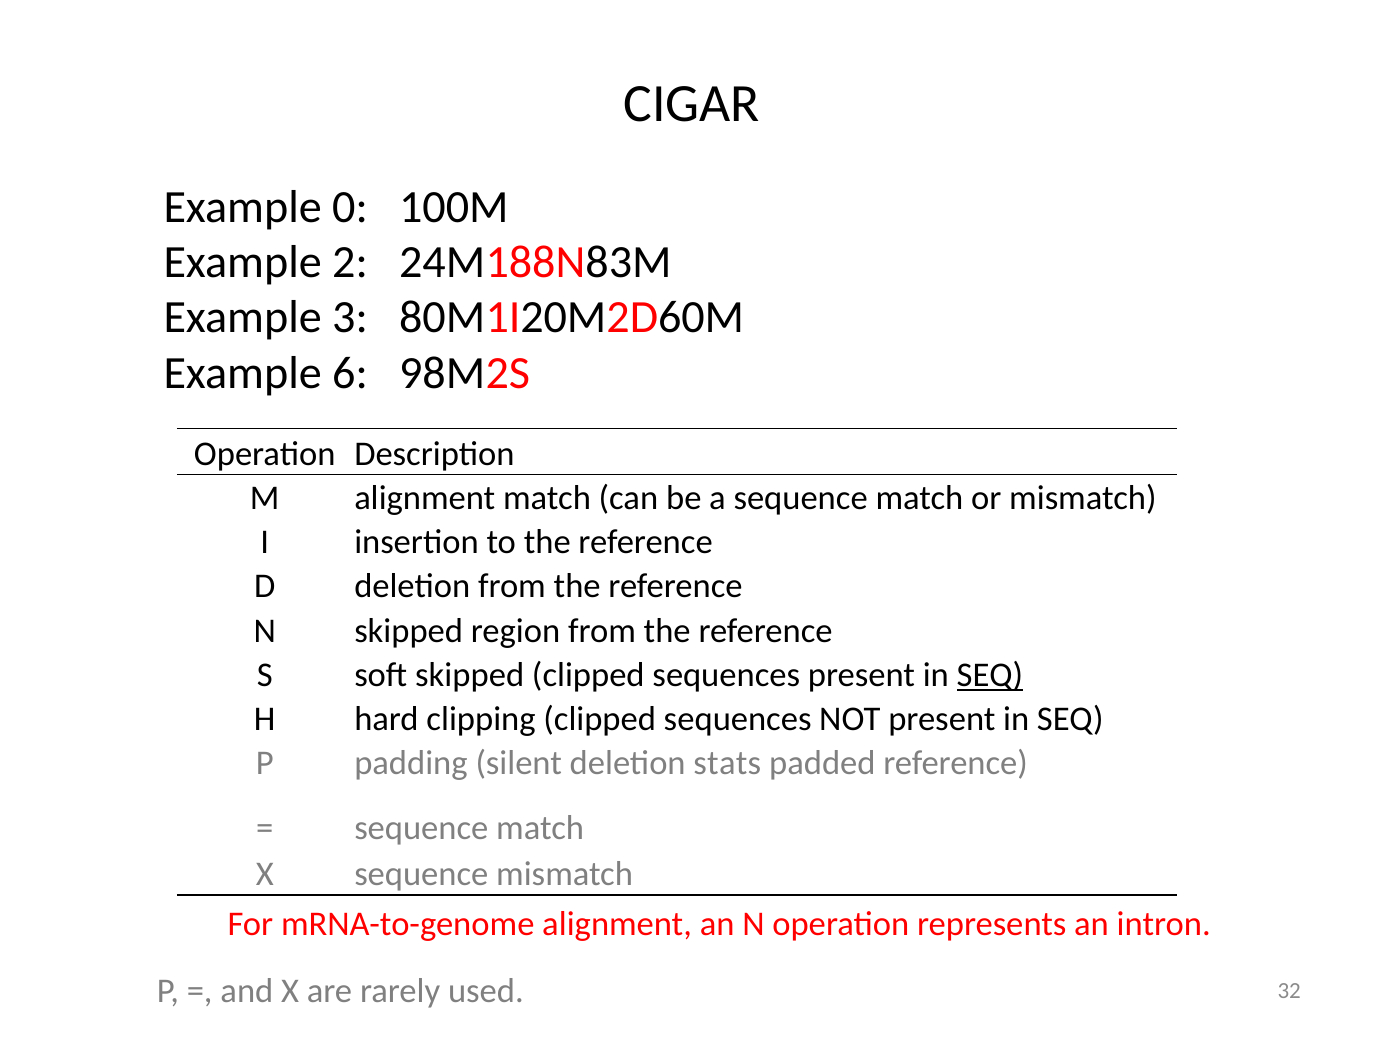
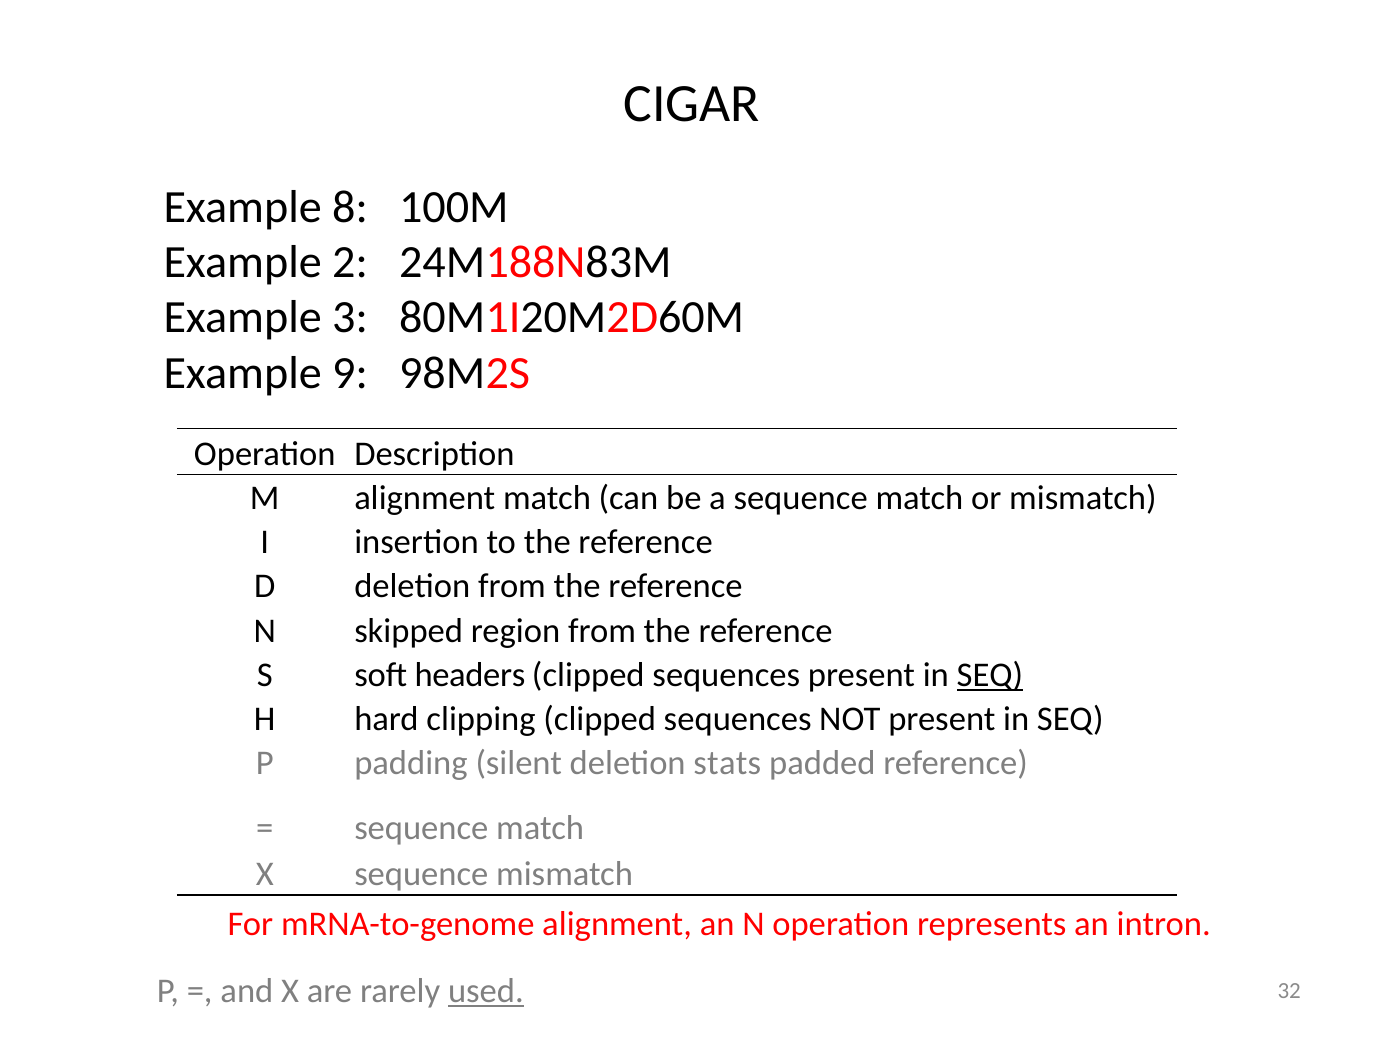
0: 0 -> 8 (350, 207)
6: 6 -> 9 (350, 373)
soft skipped: skipped -> headers (470, 675)
used underline: none -> present (486, 991)
